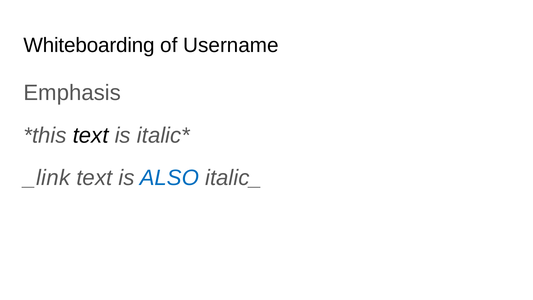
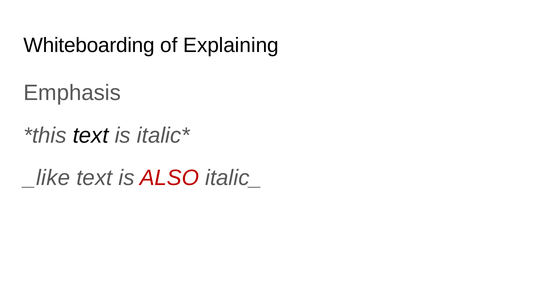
Username: Username -> Explaining (231, 45)
_link: _link -> _like (47, 178)
ALSO colour: blue -> red (169, 178)
